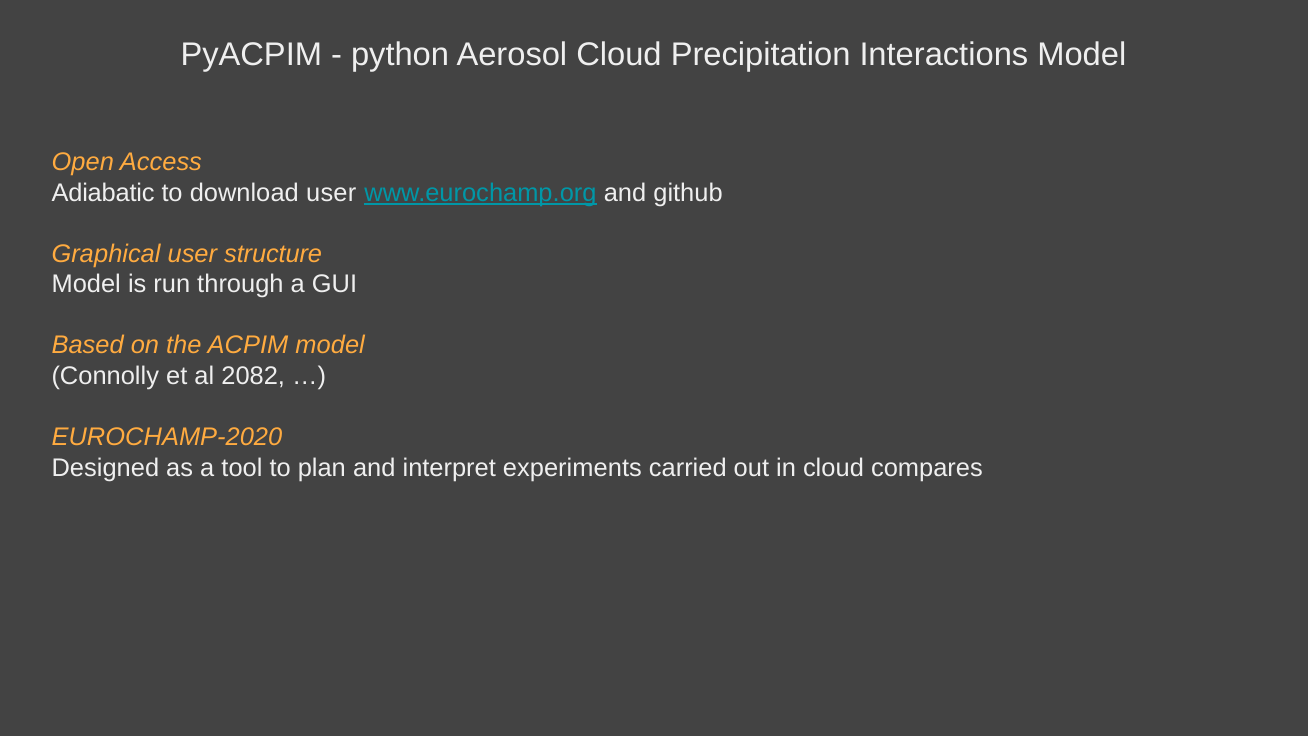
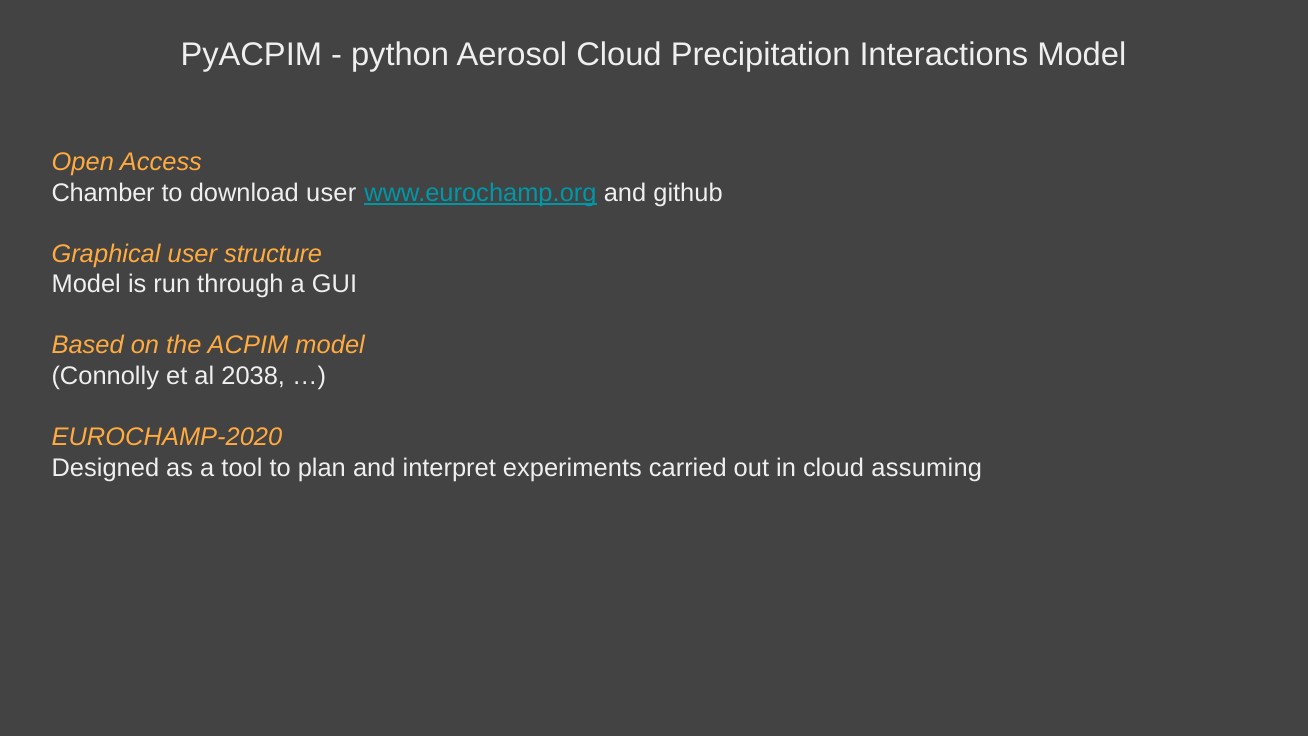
Adiabatic: Adiabatic -> Chamber (103, 193)
2082: 2082 -> 2038 (253, 376)
compares: compares -> assuming (927, 468)
